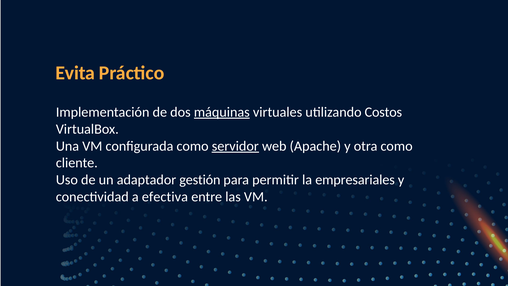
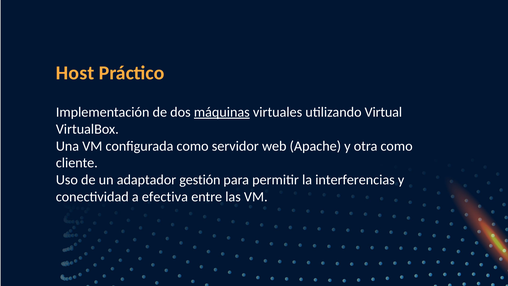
Evita: Evita -> Host (75, 73)
Costos: Costos -> Virtual (383, 112)
servidor underline: present -> none (235, 146)
empresariales: empresariales -> interferencias (355, 180)
